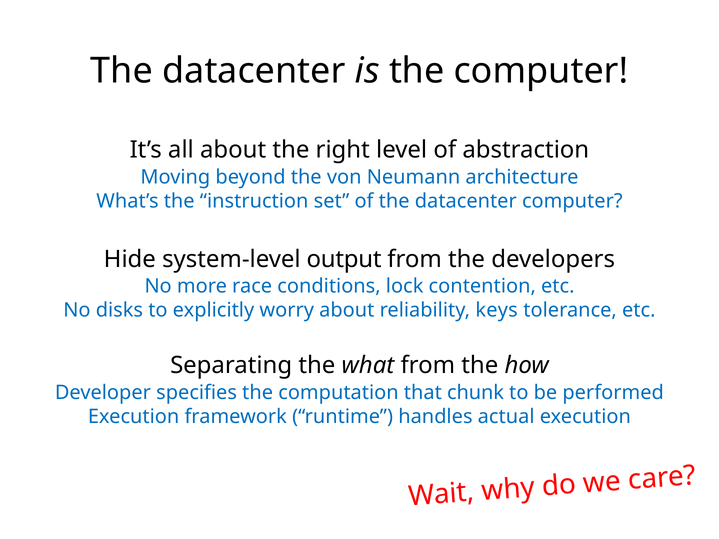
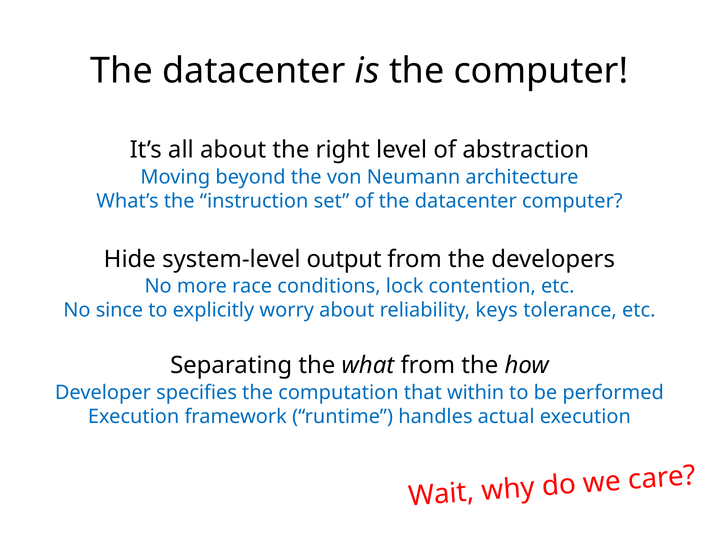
disks: disks -> since (119, 311)
chunk: chunk -> within (476, 393)
